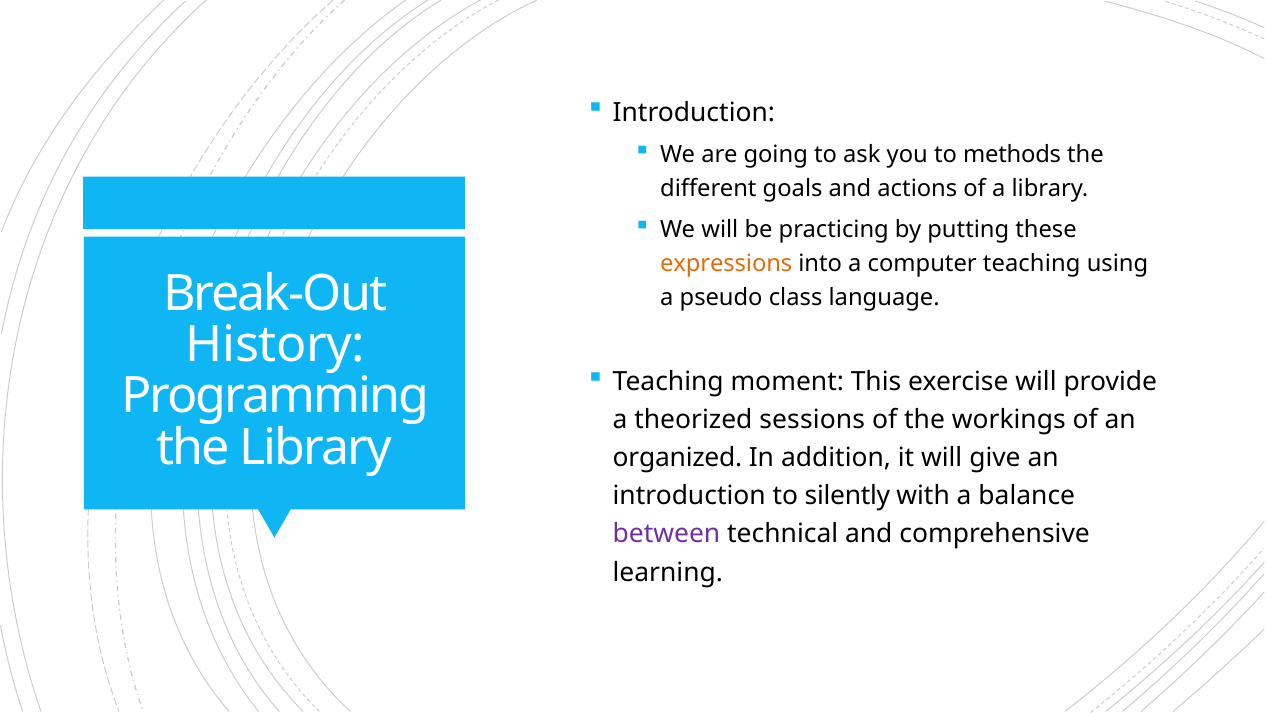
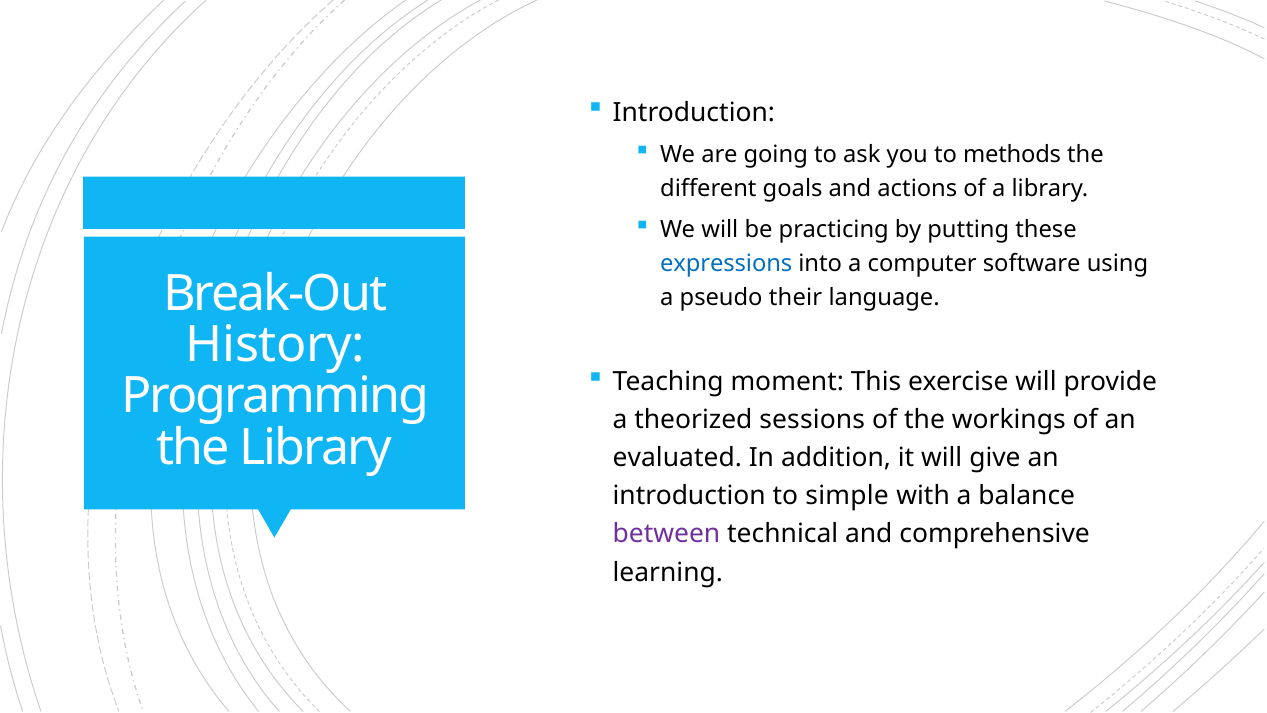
expressions colour: orange -> blue (726, 264)
computer teaching: teaching -> software (1032, 264)
class: class -> their (796, 298)
organized: organized -> evaluated (677, 458)
silently: silently -> simple (847, 496)
